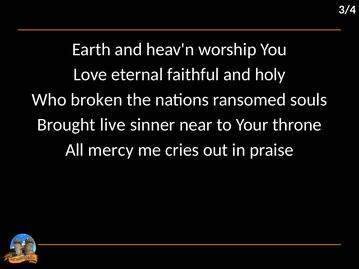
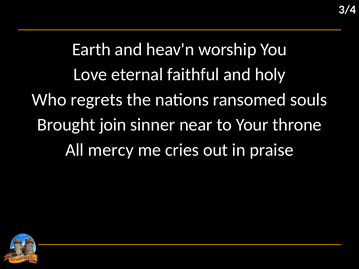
broken: broken -> regrets (97, 100)
live: live -> join (113, 125)
